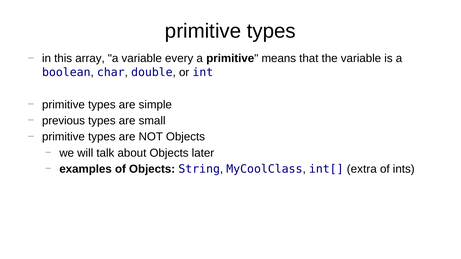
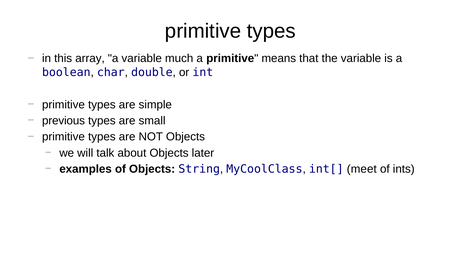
every: every -> much (179, 59)
extra: extra -> meet (362, 169)
